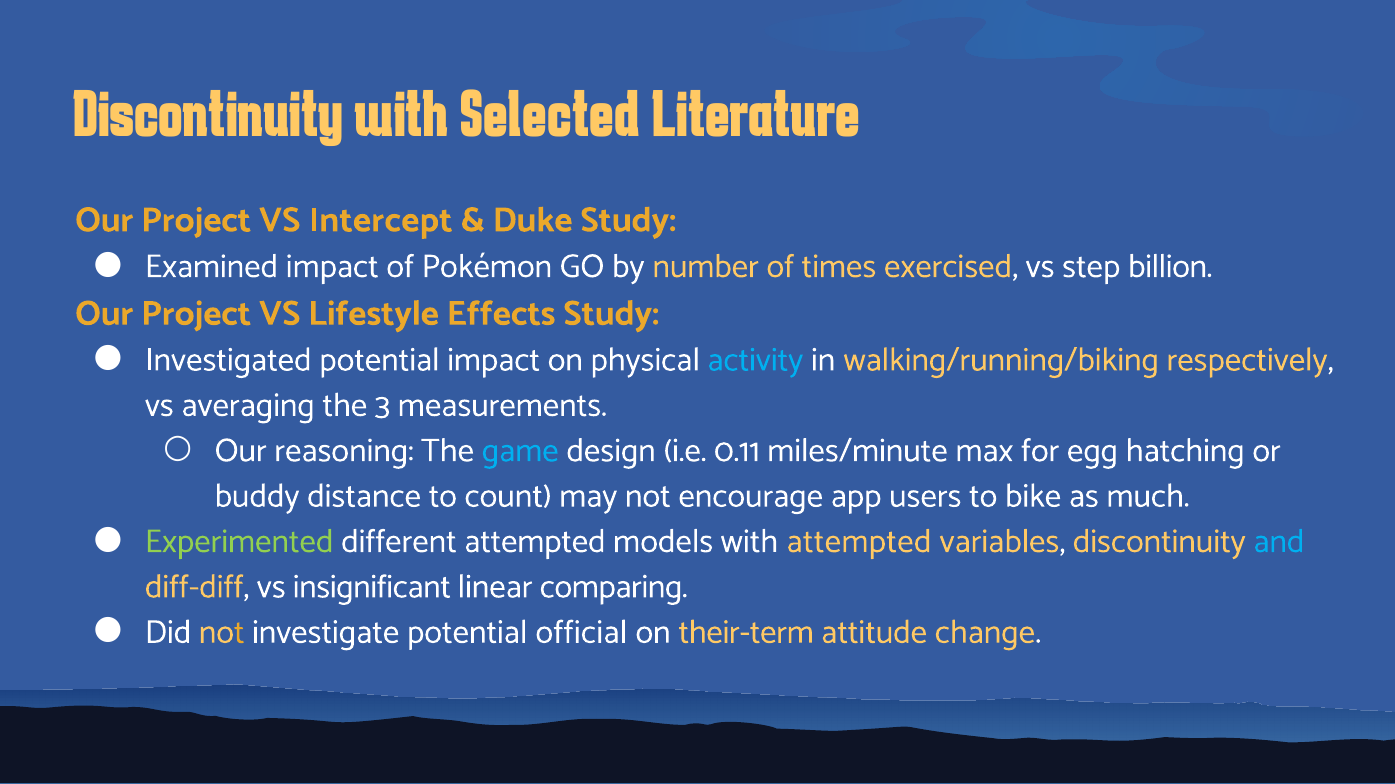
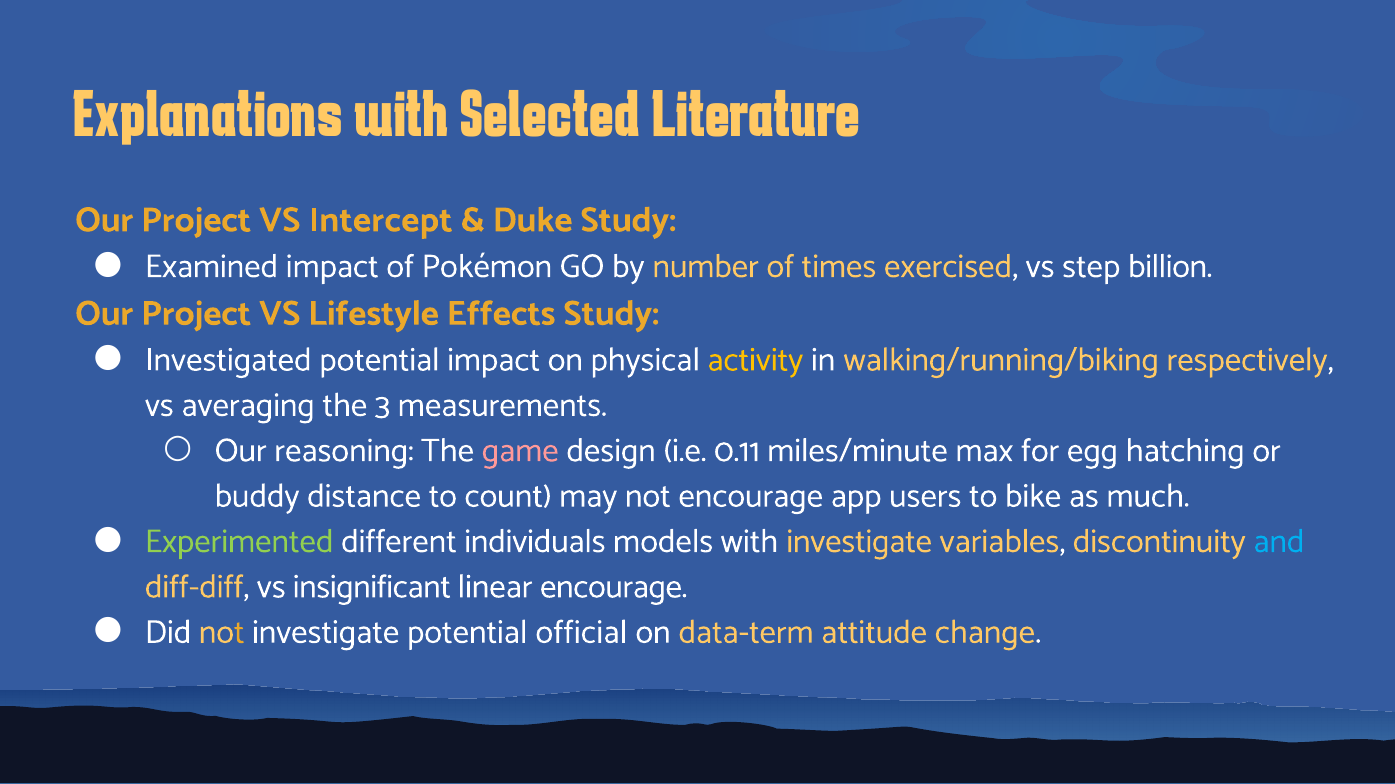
Discontinuity: Discontinuity -> Explanations (207, 114)
activity colour: light blue -> yellow (755, 360)
game colour: light blue -> pink (520, 451)
different attempted: attempted -> individuals (535, 542)
with attempted: attempted -> investigate (859, 542)
linear comparing: comparing -> encourage (614, 587)
their-term: their-term -> data-term (746, 632)
